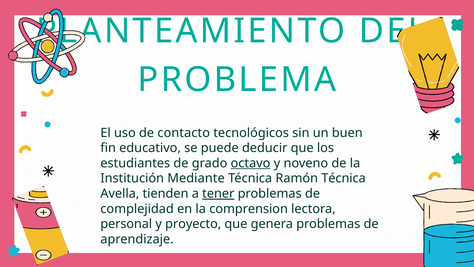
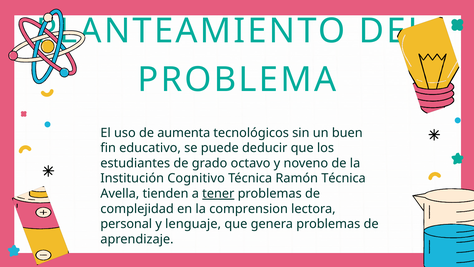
contacto: contacto -> aumenta (184, 133)
octavo underline: present -> none (251, 163)
Mediante: Mediante -> Cognitivo (196, 178)
proyecto: proyecto -> lenguaje (193, 224)
